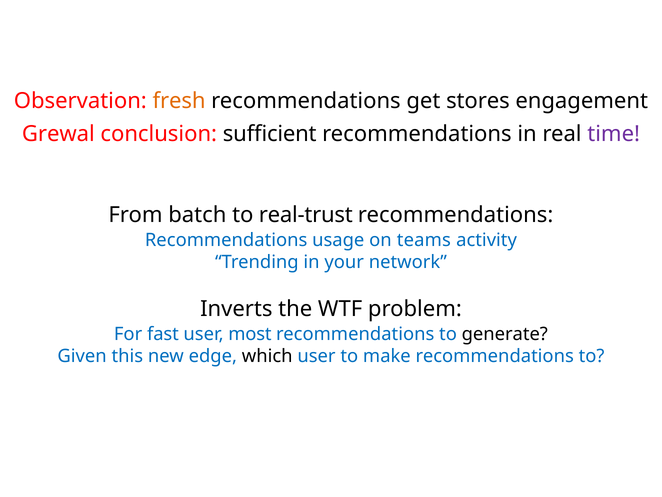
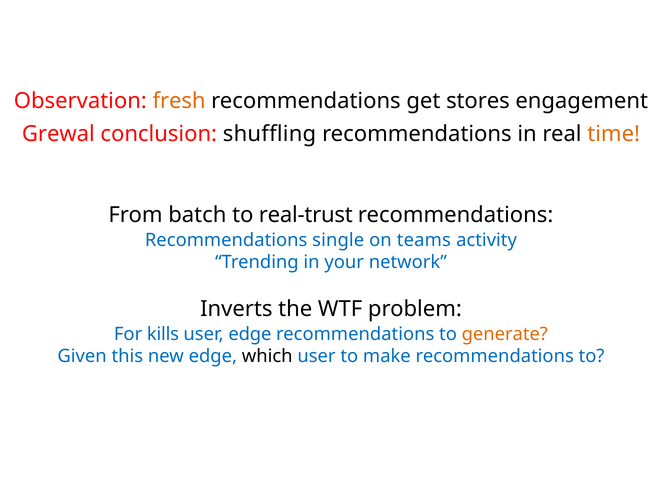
sufficient: sufficient -> shuffling (270, 134)
time colour: purple -> orange (614, 134)
usage: usage -> single (338, 240)
fast: fast -> kills (163, 334)
user most: most -> edge (250, 334)
generate colour: black -> orange (505, 334)
